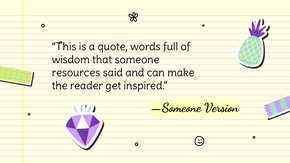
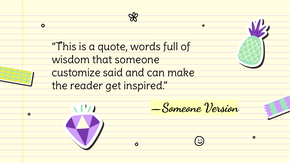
resources: resources -> customize (76, 73)
